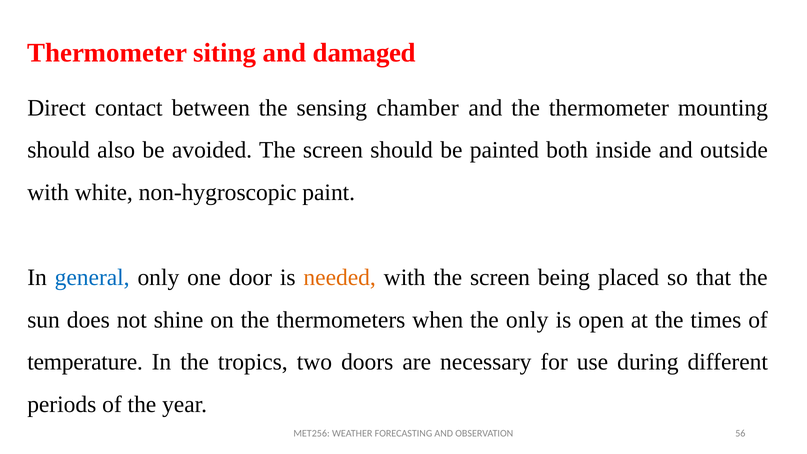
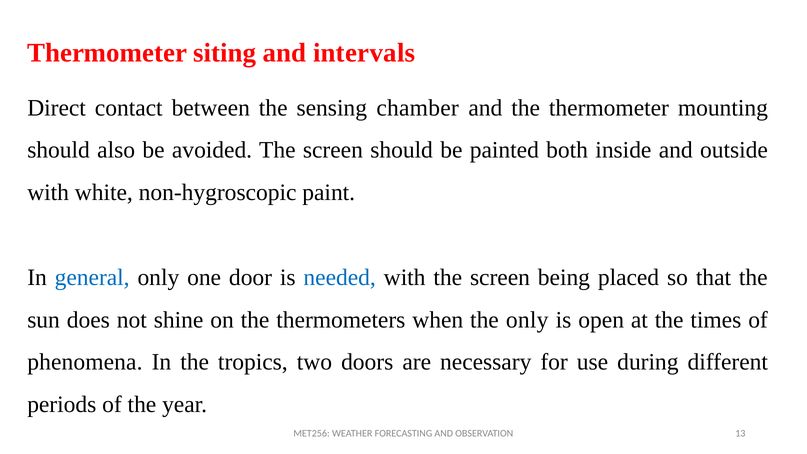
damaged: damaged -> intervals (364, 53)
needed colour: orange -> blue (340, 277)
temperature: temperature -> phenomena (85, 362)
56: 56 -> 13 (740, 433)
